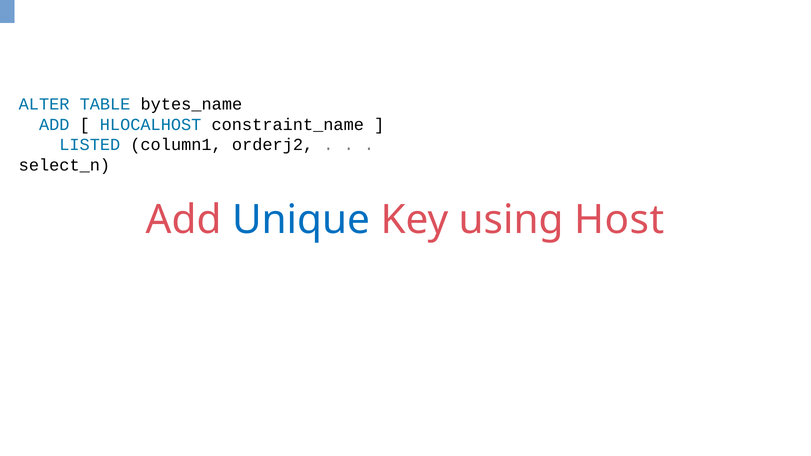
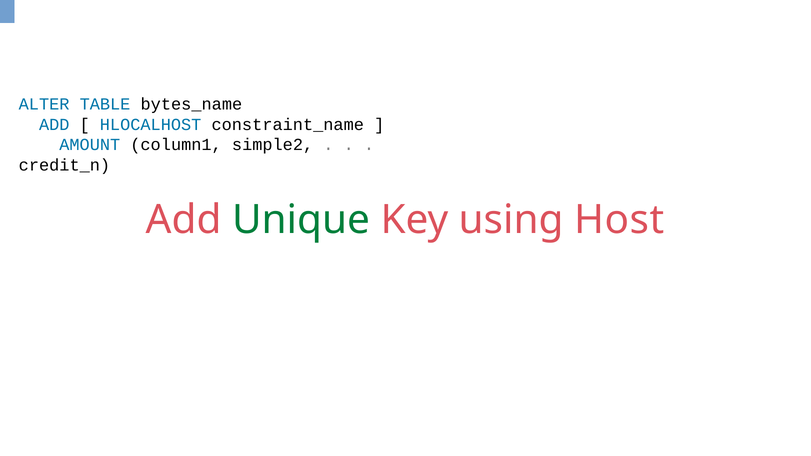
LISTED: LISTED -> AMOUNT (90, 145)
orderj2: orderj2 -> simple2 (273, 145)
select_n: select_n -> credit_n (64, 165)
Unique colour: blue -> green (301, 220)
